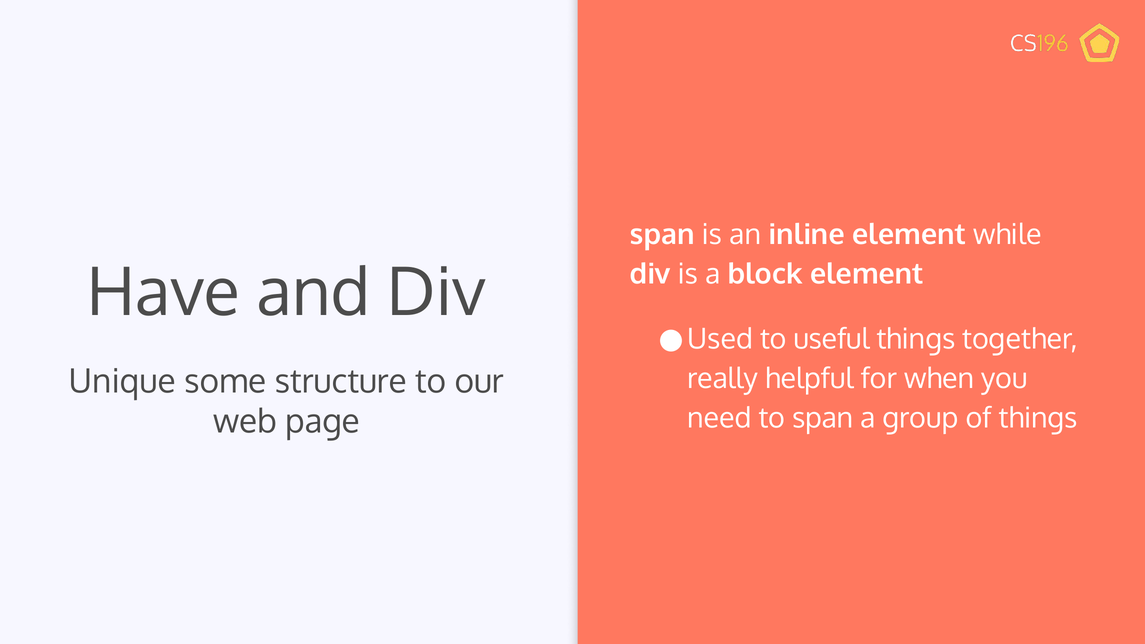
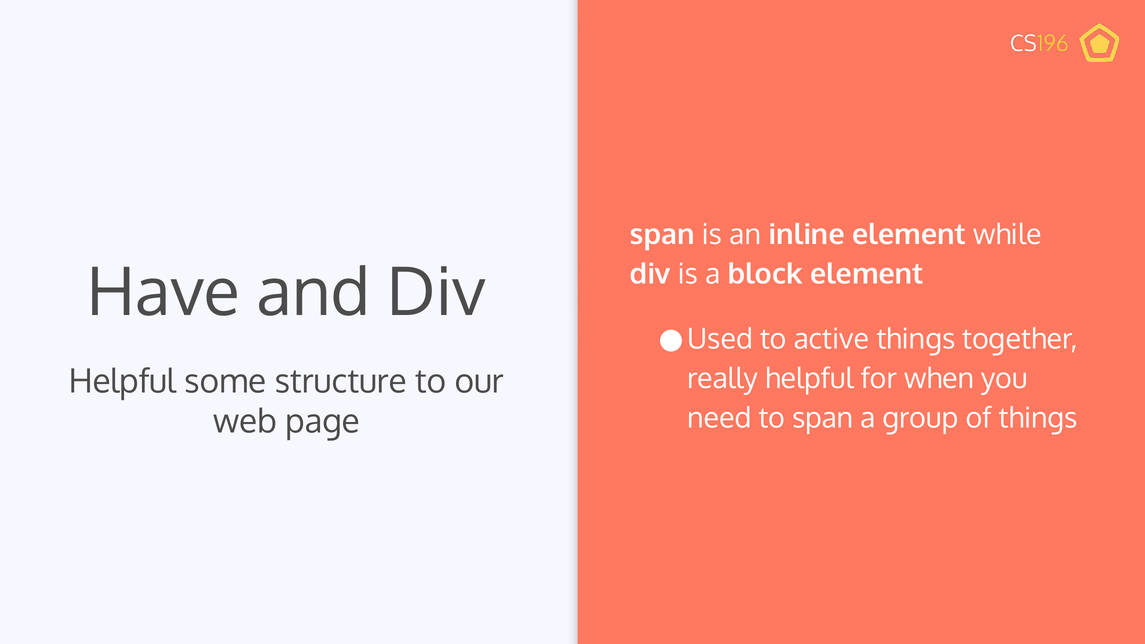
useful: useful -> active (831, 339)
Unique: Unique -> Helpful (122, 382)
